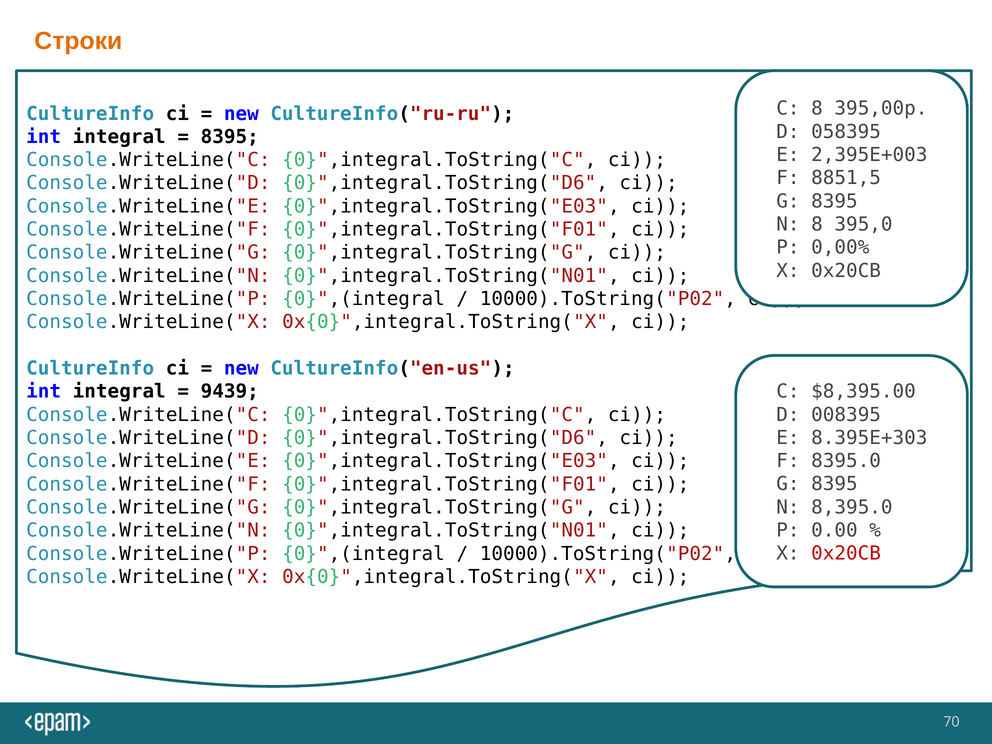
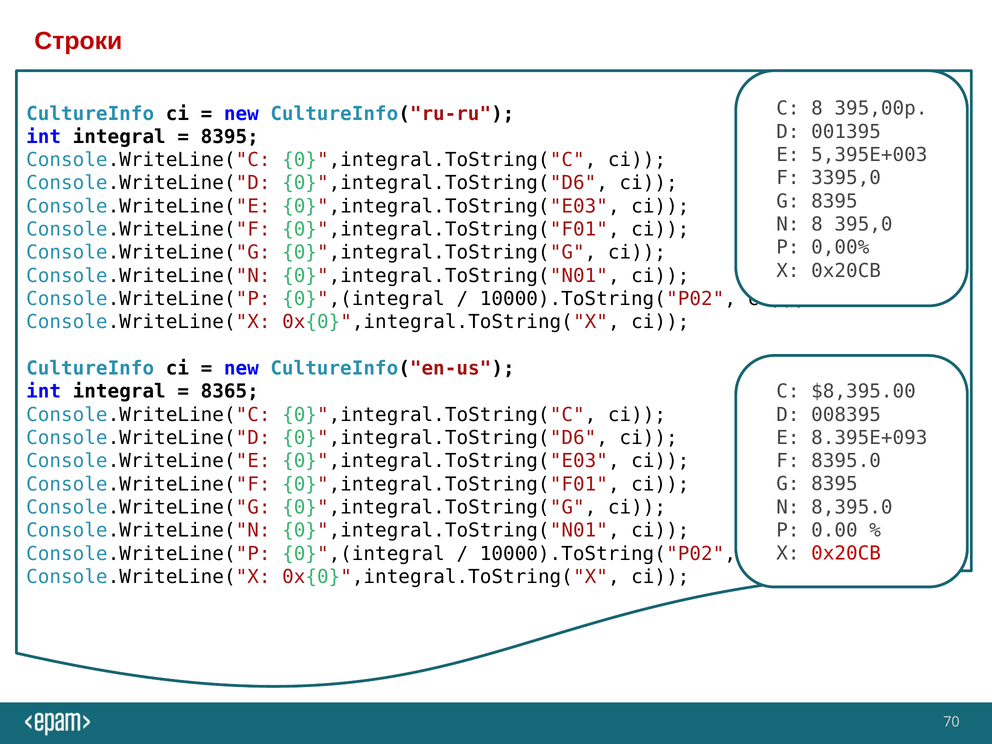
Строки colour: orange -> red (78, 41)
058395: 058395 -> 001395 (846, 132)
2,395E+003: 2,395E+003 -> 5,395E+003 (869, 155)
8851,5: 8851,5 -> 3395,0 (846, 178)
9439: 9439 -> 8365 (230, 392)
8.395E+303: 8.395E+303 -> 8.395E+093 (869, 438)
